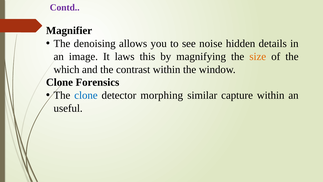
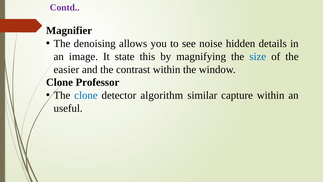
laws: laws -> state (125, 56)
size colour: orange -> blue (258, 56)
which: which -> easier (66, 69)
Forensics: Forensics -> Professor (97, 82)
morphing: morphing -> algorithm (162, 95)
